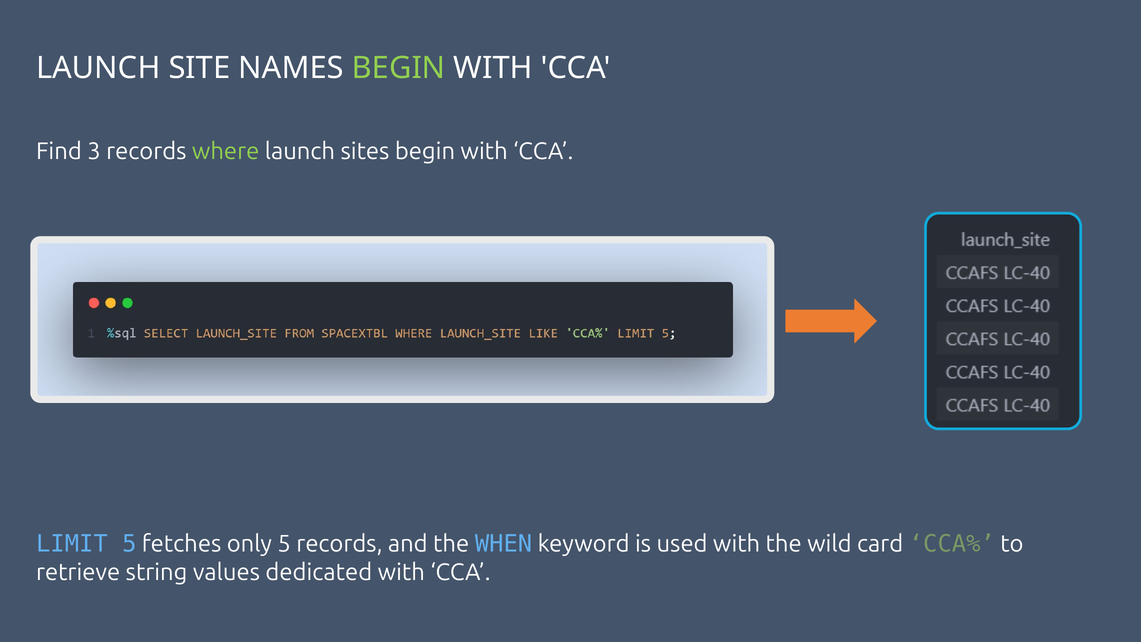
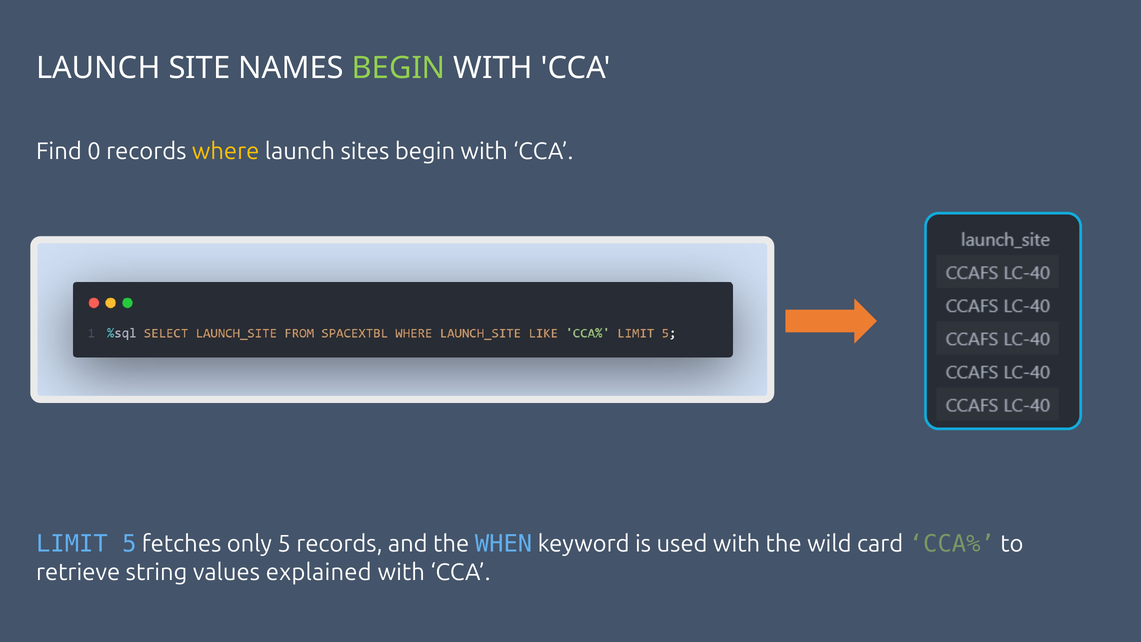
3: 3 -> 0 (94, 151)
where colour: light green -> yellow (226, 151)
dedicated: dedicated -> explained (319, 572)
